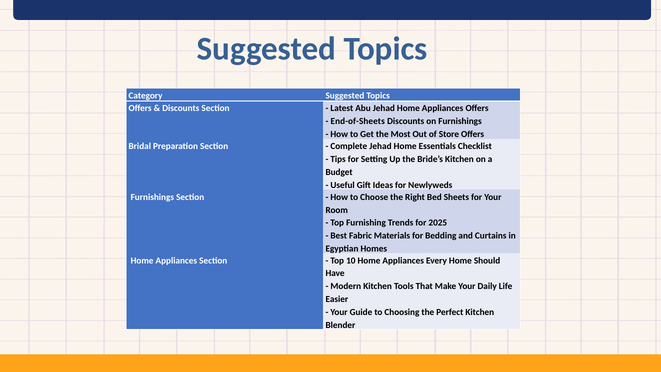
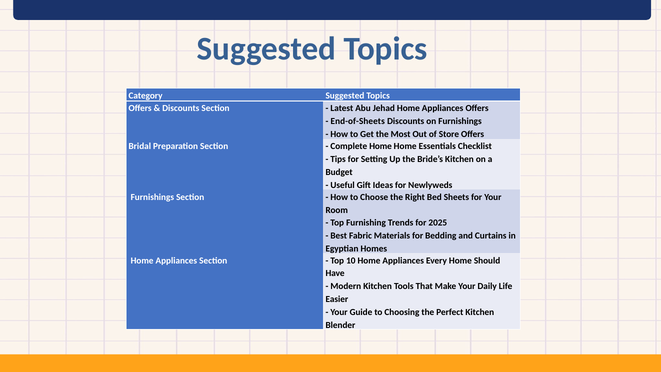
Complete Jehad: Jehad -> Home (381, 146)
